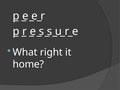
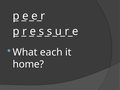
right: right -> each (51, 52)
